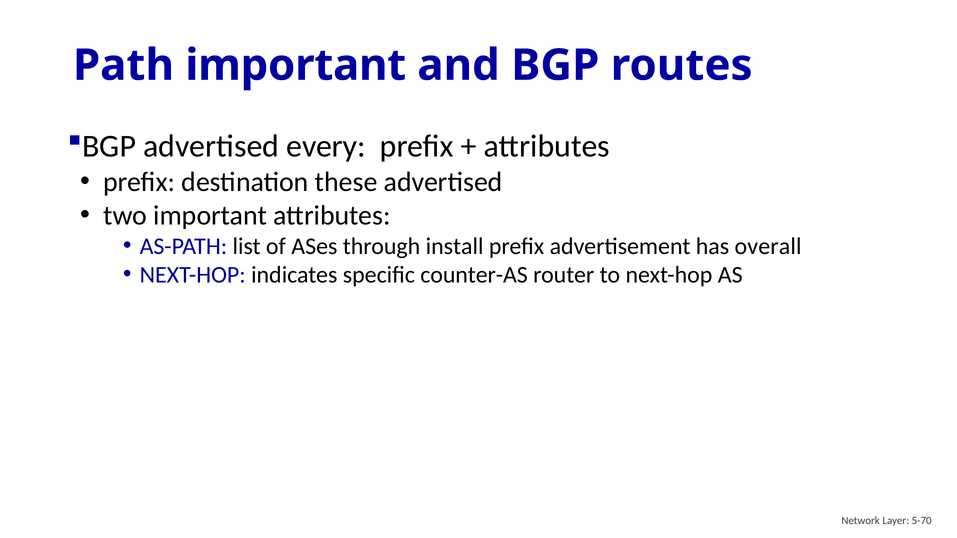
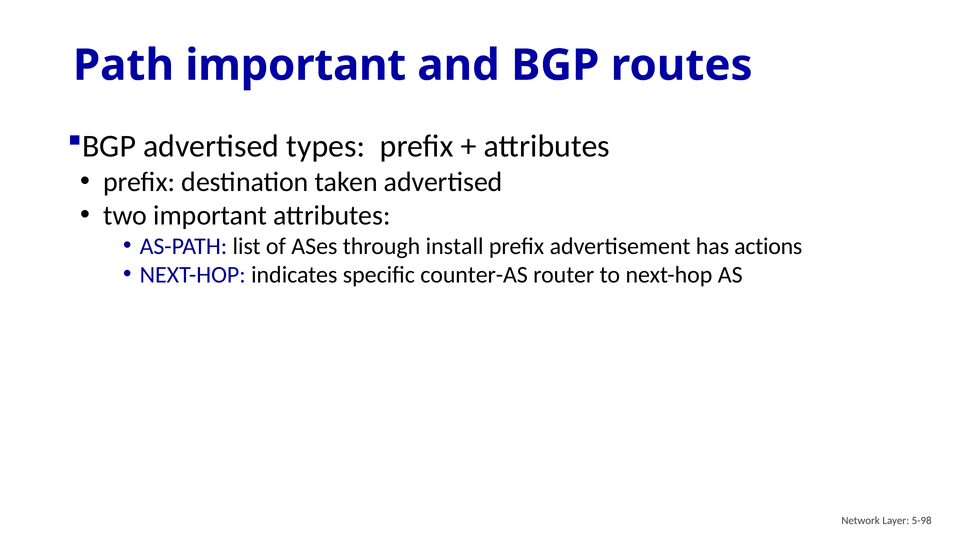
every: every -> types (326, 146)
these: these -> taken (346, 182)
overall: overall -> actions (768, 246)
5-70: 5-70 -> 5-98 (922, 521)
